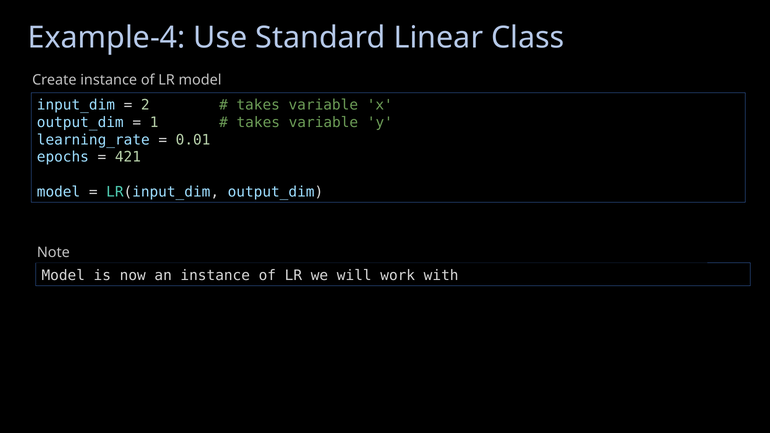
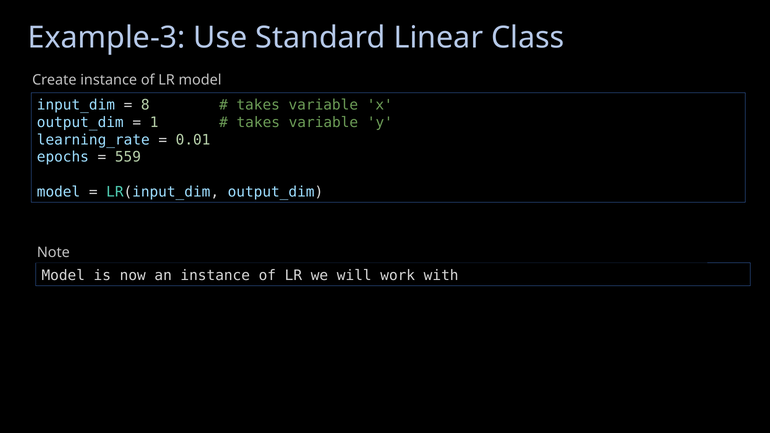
Example-4: Example-4 -> Example-3 (107, 38)
2: 2 -> 8 (145, 105)
421: 421 -> 559 (128, 157)
